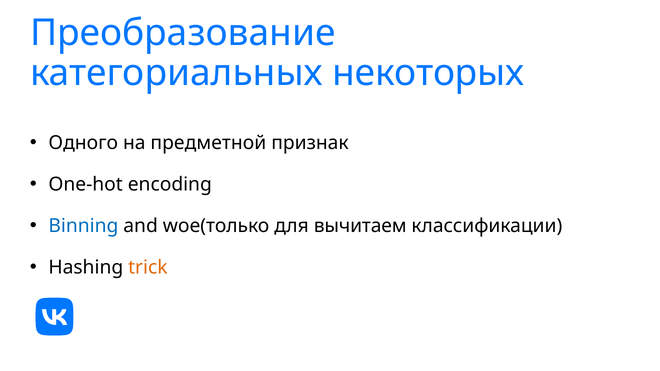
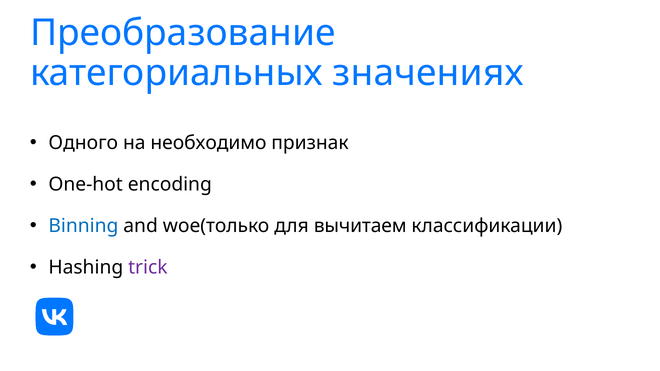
некоторых: некоторых -> значениях (428, 73)
предметной: предметной -> необходимо (208, 143)
trick colour: orange -> purple (148, 268)
